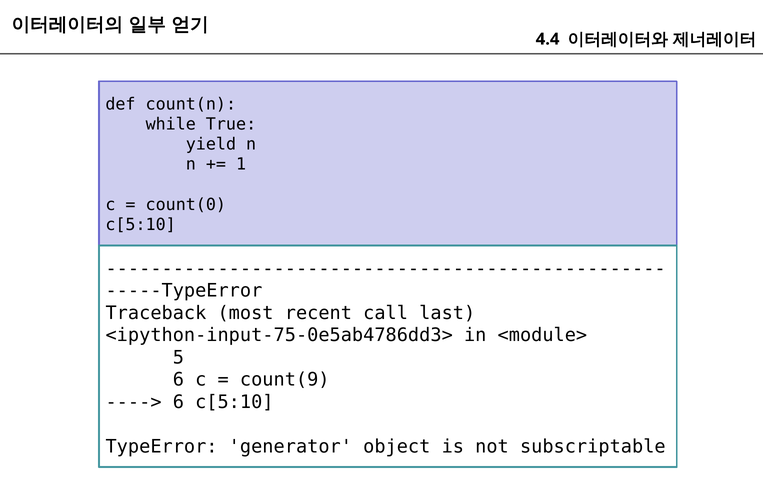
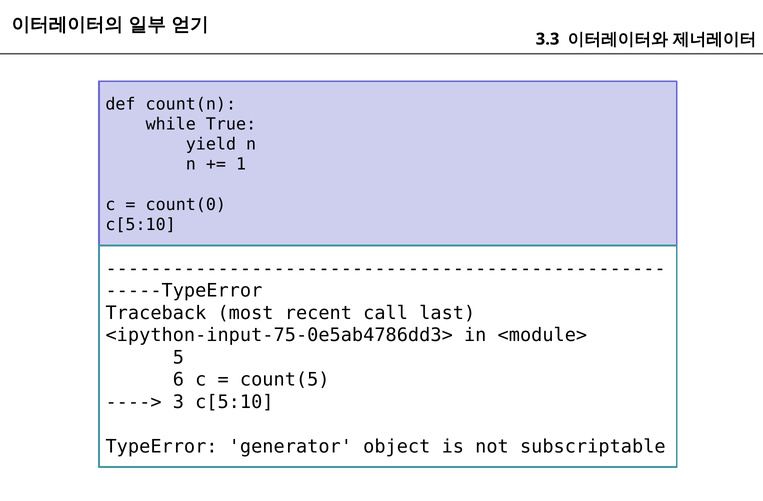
4.4: 4.4 -> 3.3 (548, 39)
count(9: count(9 -> count(5 (285, 380)
6: 6 -> 3 (178, 402)
